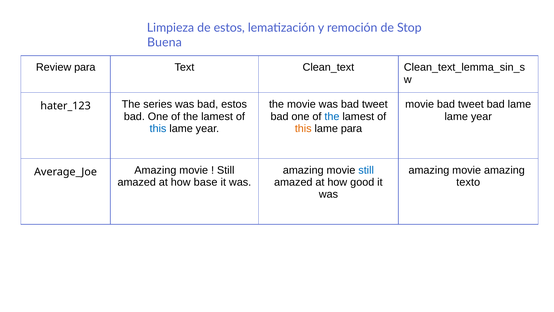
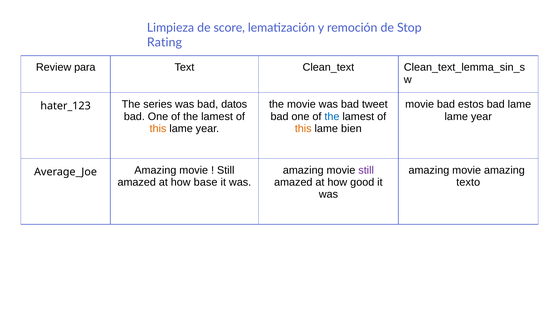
de estos: estos -> score (229, 28)
Buena: Buena -> Rating (164, 43)
movie bad tweet: tweet -> estos (471, 104)
bad estos: estos -> datos (234, 104)
this colour: blue -> orange (158, 128)
lame para: para -> bien (351, 128)
still colour: blue -> purple (366, 170)
